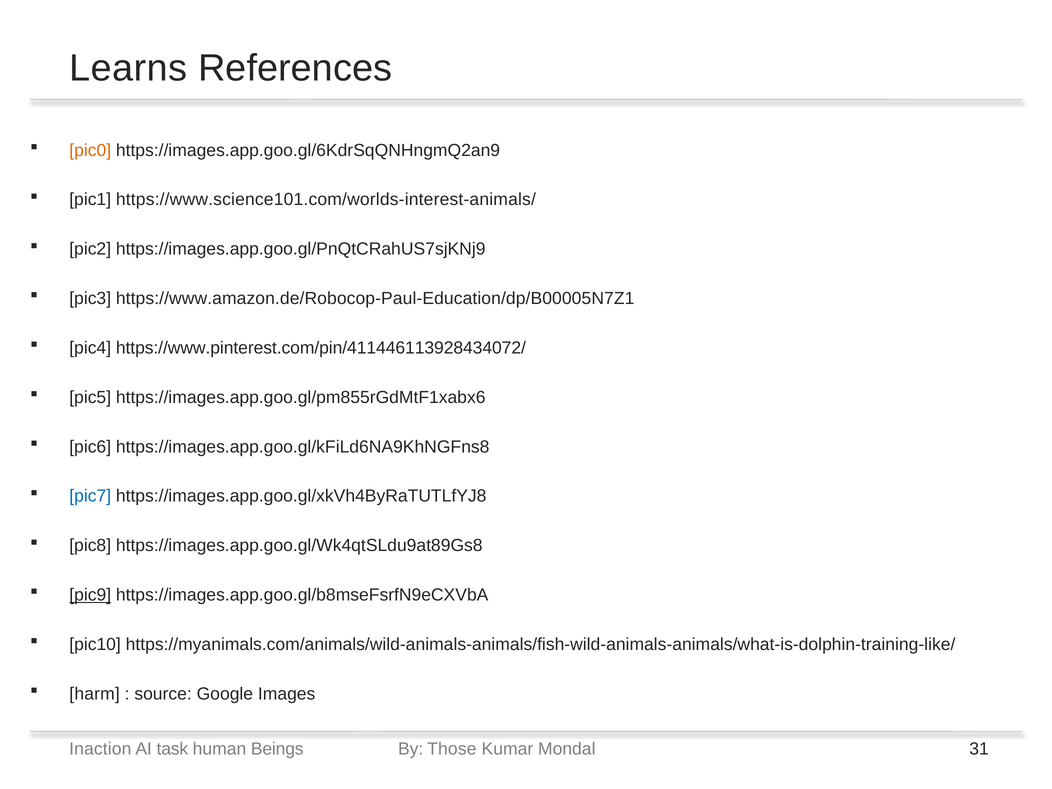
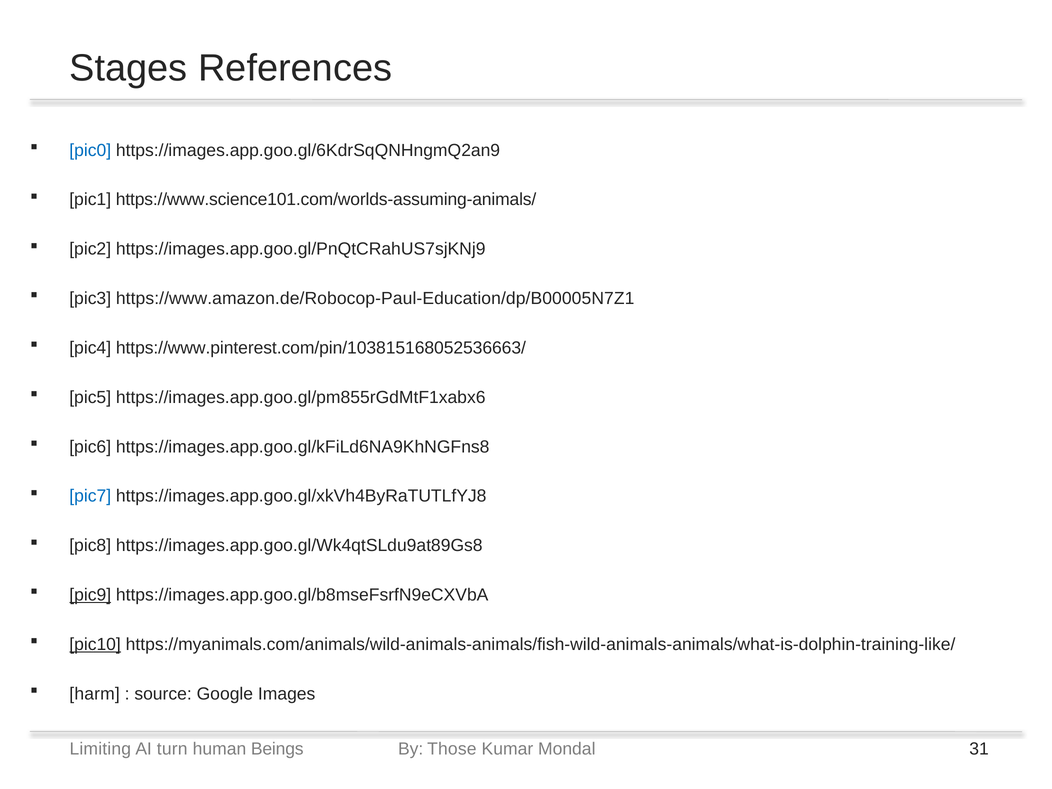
Learns: Learns -> Stages (128, 68)
pic0 colour: orange -> blue (90, 150)
https://www.science101.com/worlds-interest-animals/: https://www.science101.com/worlds-interest-animals/ -> https://www.science101.com/worlds-assuming-animals/ (326, 200)
https://www.pinterest.com/pin/411446113928434072/: https://www.pinterest.com/pin/411446113928434072/ -> https://www.pinterest.com/pin/103815168052536663/ (321, 348)
pic10 underline: none -> present (95, 644)
Inaction: Inaction -> Limiting (100, 749)
task: task -> turn (172, 749)
